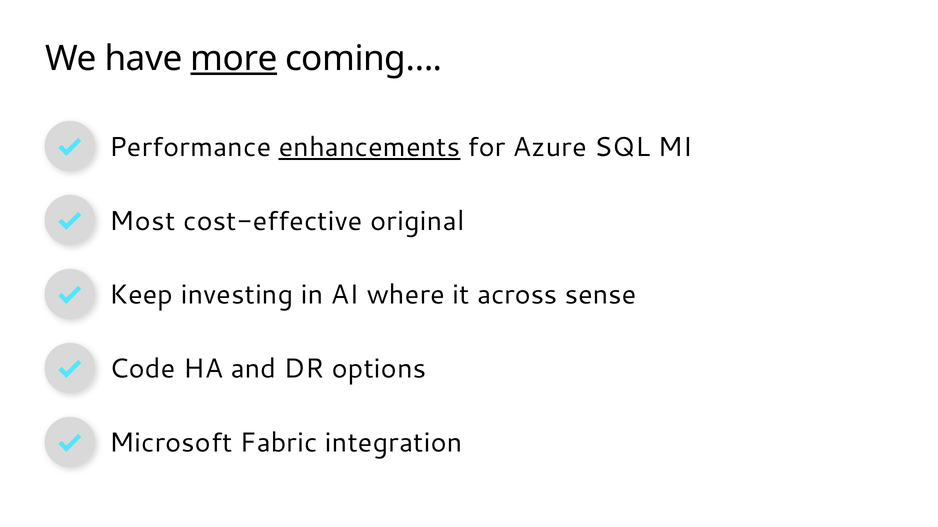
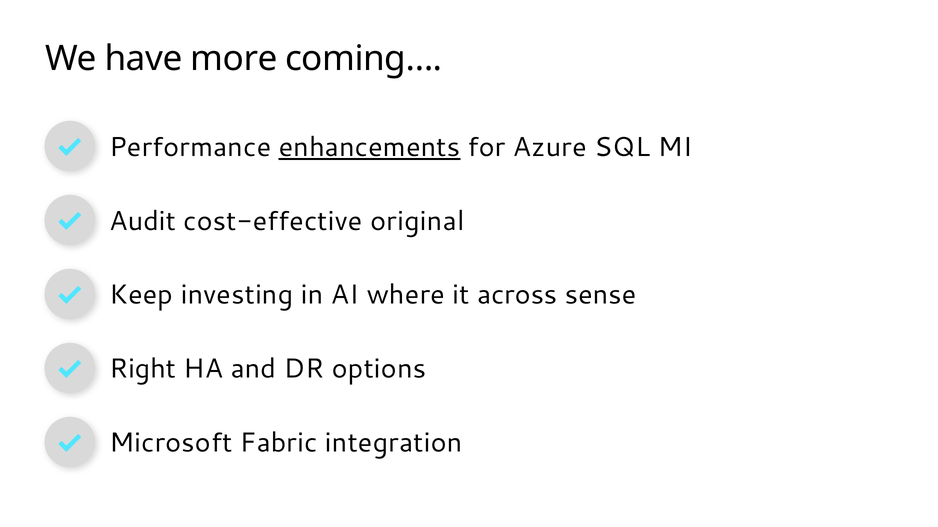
more underline: present -> none (234, 59)
Most: Most -> Audit (143, 221)
Code: Code -> Right (143, 369)
